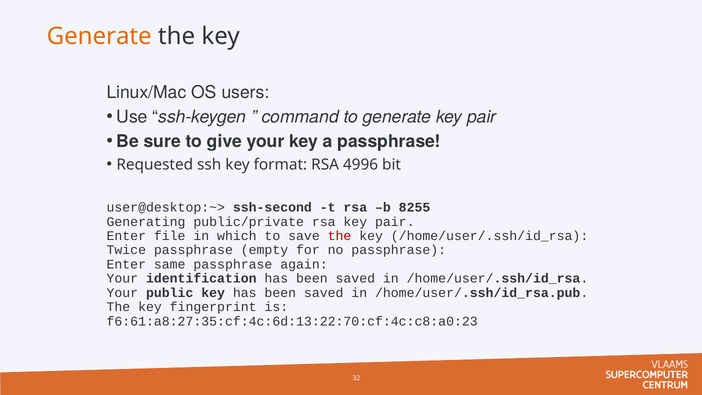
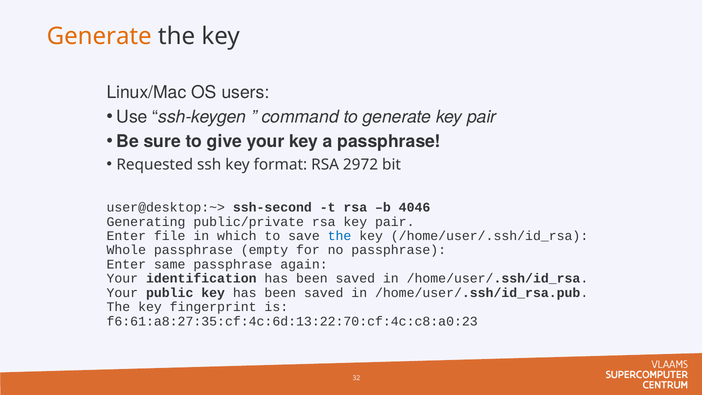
4996: 4996 -> 2972 (361, 164)
8255: 8255 -> 4046 (415, 207)
the colour: red -> blue (340, 236)
Twice: Twice -> Whole (126, 250)
